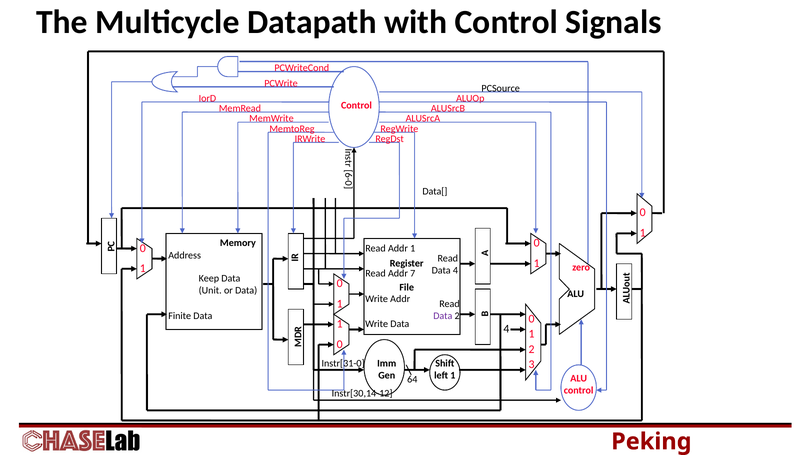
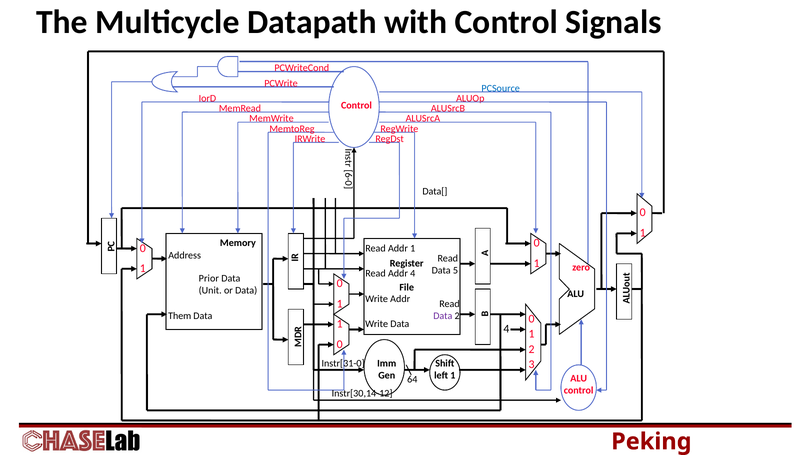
PCSource colour: black -> blue (501, 88)
Data 4: 4 -> 5 (455, 270)
Addr 7: 7 -> 4 (413, 273)
Keep: Keep -> Prior (209, 278)
Finite: Finite -> Them (180, 316)
